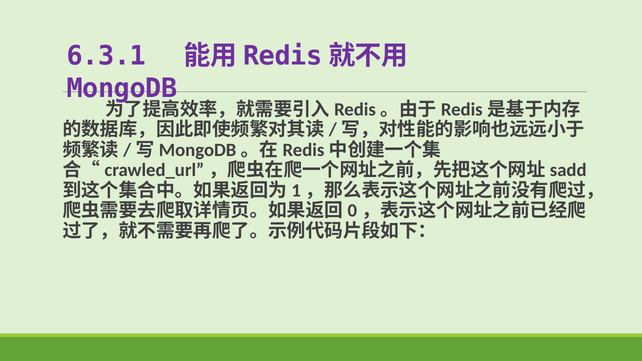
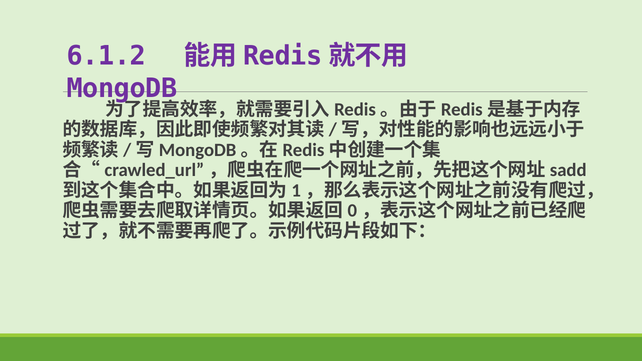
6.3.1: 6.3.1 -> 6.1.2 (106, 56)
